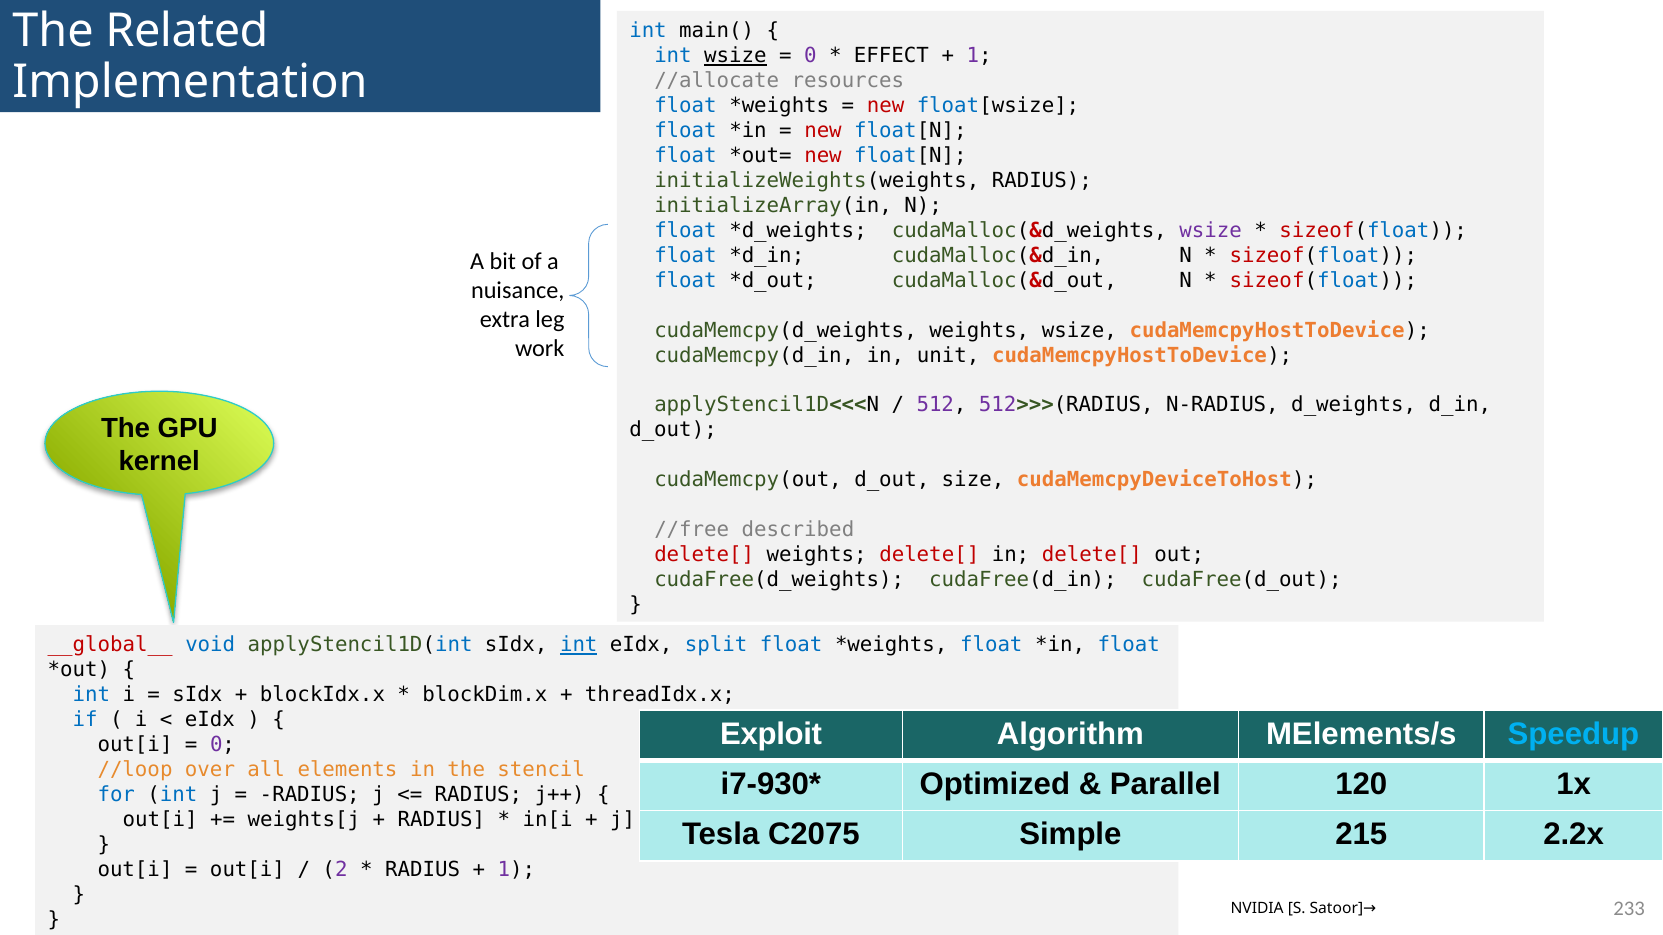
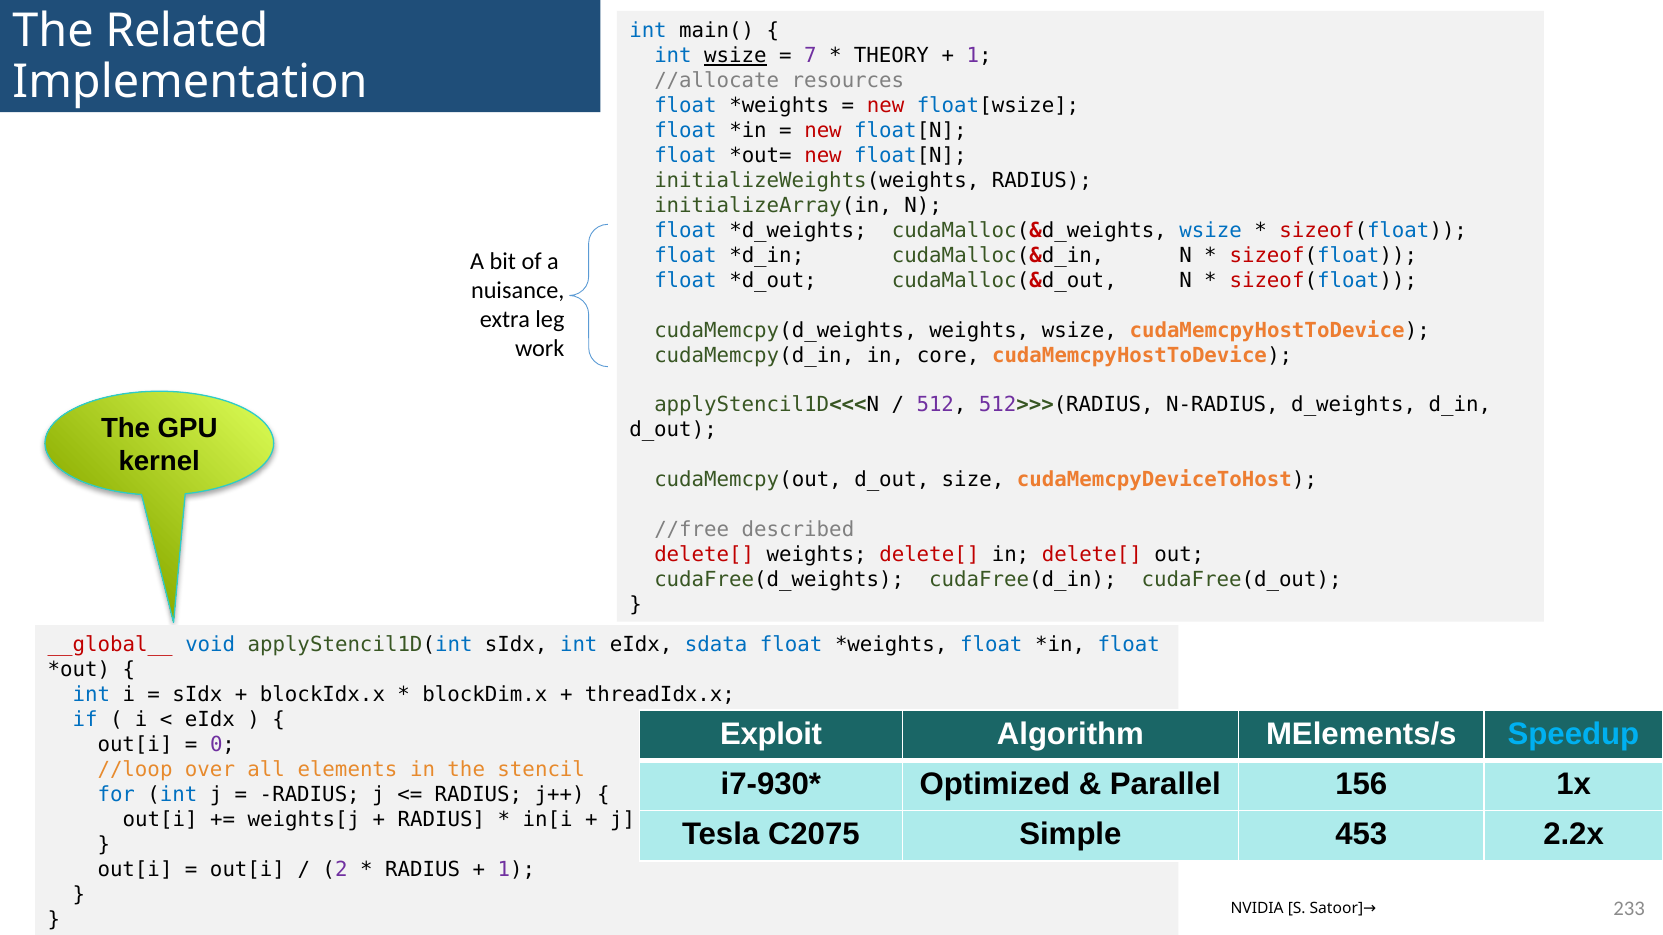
0: 0 -> 7 (810, 56)
EFFECT: EFFECT -> THEORY (891, 56)
wsize colour: purple -> blue (1211, 231)
unit: unit -> core (948, 355)
int underline: present -> none (579, 645)
split: split -> sdata (716, 645)
120: 120 -> 156 (1361, 785)
215: 215 -> 453 (1361, 835)
